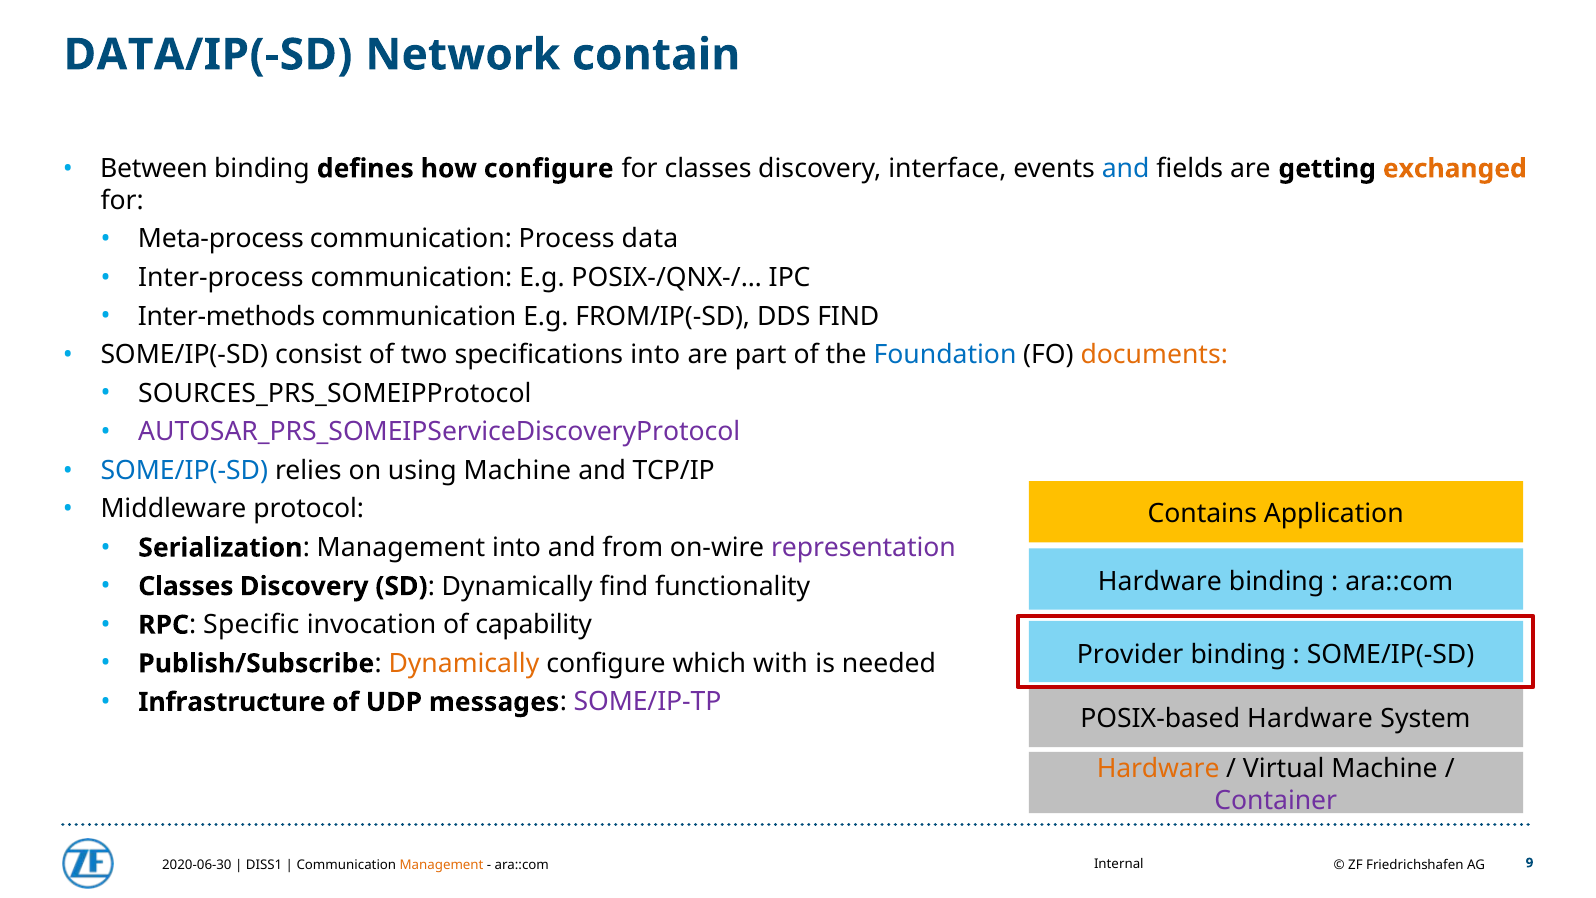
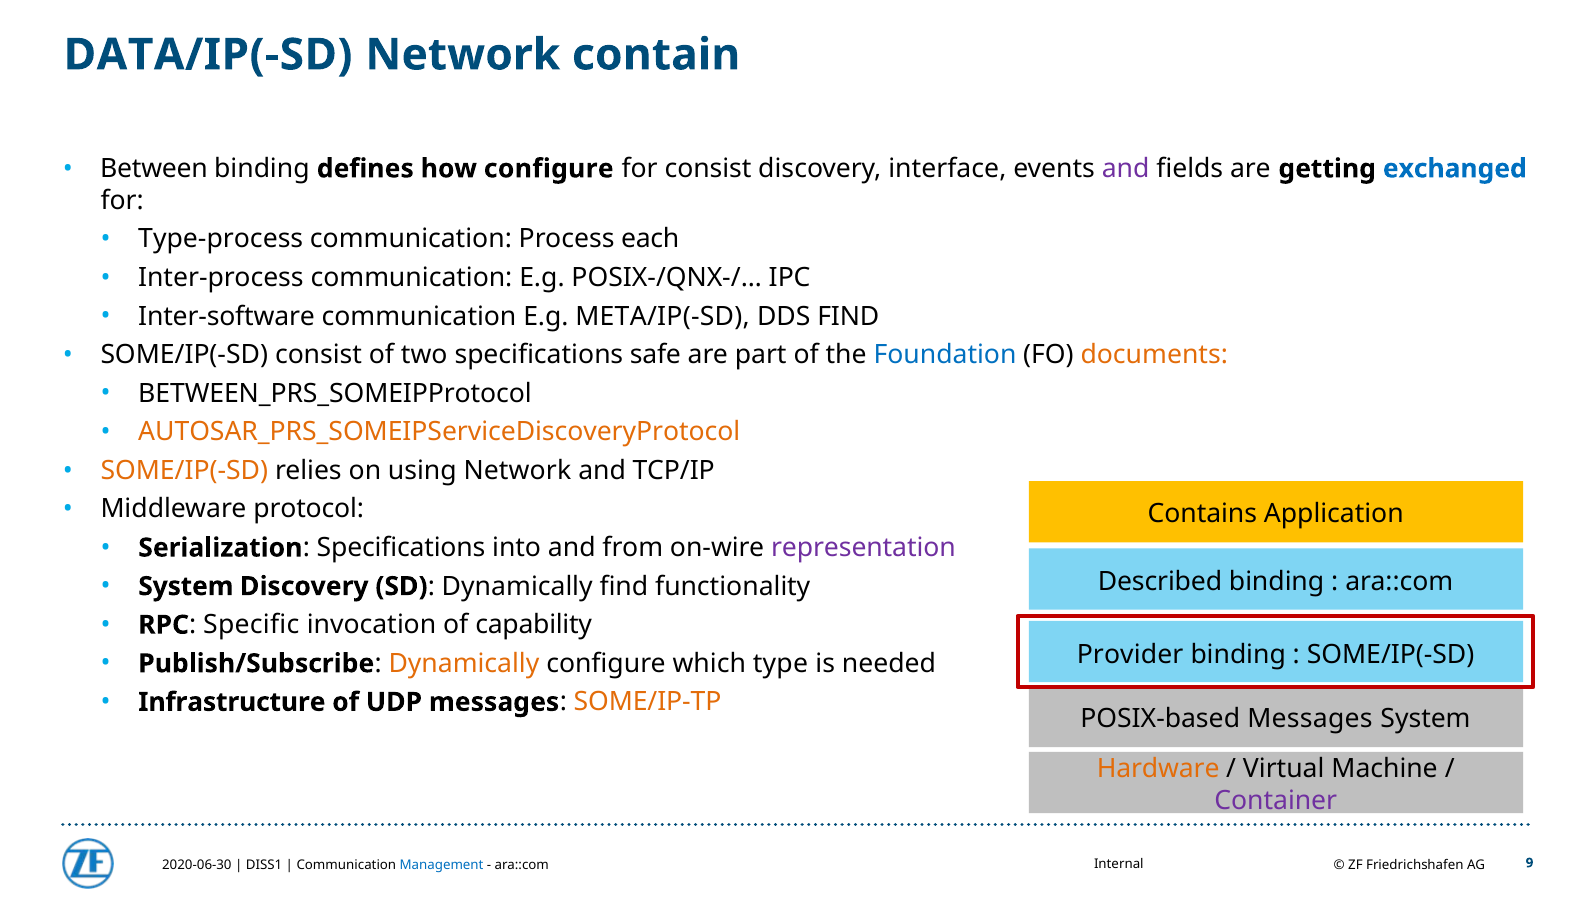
for classes: classes -> consist (708, 169)
and colour: blue -> purple (1126, 169)
exchanged colour: orange -> blue (1455, 169)
Meta-process: Meta-process -> Type-process (221, 239)
data: data -> each (650, 239)
Inter-methods: Inter-methods -> Inter-software (227, 316)
FROM/IP(-SD: FROM/IP(-SD -> META/IP(-SD (663, 316)
specifications into: into -> safe (655, 355)
SOURCES_PRS_SOMEIPProtocol: SOURCES_PRS_SOMEIPProtocol -> BETWEEN_PRS_SOMEIPProtocol (335, 393)
AUTOSAR_PRS_SOMEIPServiceDiscoveryProtocol colour: purple -> orange (439, 432)
SOME/IP(-SD colour: blue -> orange (184, 471)
using Machine: Machine -> Network (517, 471)
Serialization Management: Management -> Specifications (401, 548)
Hardware: Hardware -> Described (1160, 582)
Classes: Classes -> System (186, 586)
with: with -> type (780, 664)
SOME/IP-TP colour: purple -> orange (648, 702)
POSIX-based Hardware: Hardware -> Messages (1310, 718)
Management colour: orange -> blue (442, 865)
